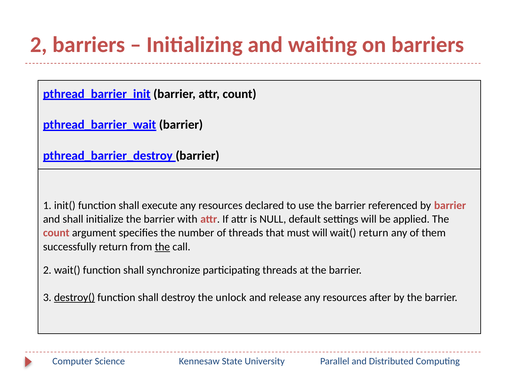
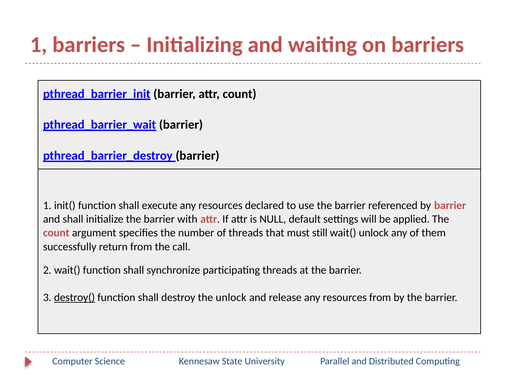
2: 2 -> 1 (39, 45)
must will: will -> still (320, 233)
wait( return: return -> unlock (374, 233)
the underline: present -> none (162, 246)
resources after: after -> from (380, 297)
